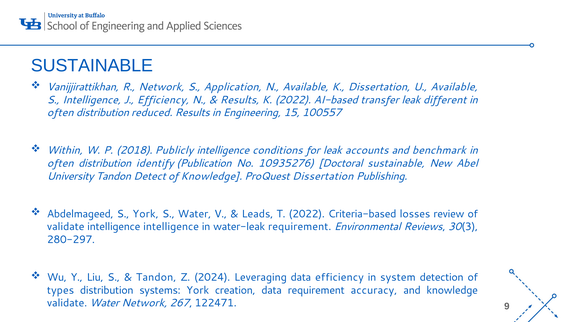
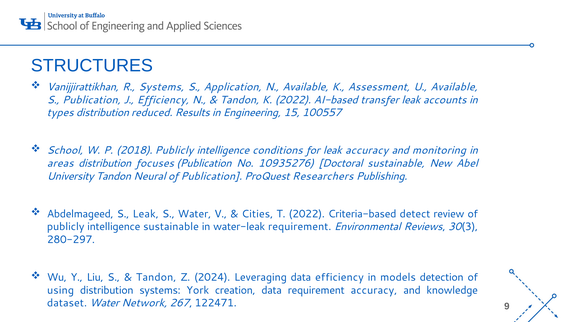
SUSTAINABLE: SUSTAINABLE -> STRUCTURES (92, 66)
R Network: Network -> Systems (161, 87)
K Dissertation: Dissertation -> Assessment (379, 87)
S Intelligence: Intelligence -> Publication (92, 100)
Results: Results -> Tandon (240, 100)
different: different -> accounts (445, 100)
often: often -> types (60, 113)
Within: Within -> School (65, 150)
leak accounts: accounts -> accuracy (367, 150)
benchmark: benchmark -> monitoring (439, 150)
often: often -> areas (60, 163)
identify: identify -> focuses (155, 163)
Detect: Detect -> Neural (150, 176)
of Knowledge: Knowledge -> Publication (211, 176)
ProQuest Dissertation: Dissertation -> Researchers (323, 176)
S York: York -> Leak (146, 214)
Leads: Leads -> Cities (257, 214)
losses: losses -> detect (415, 214)
validate: validate -> publicly (66, 227)
intelligence intelligence: intelligence -> sustainable (171, 227)
system: system -> models (398, 277)
types: types -> using (61, 290)
validate: validate -> dataset (67, 303)
